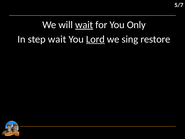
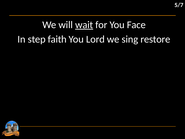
Only: Only -> Face (136, 25)
step wait: wait -> faith (57, 39)
Lord underline: present -> none (95, 39)
